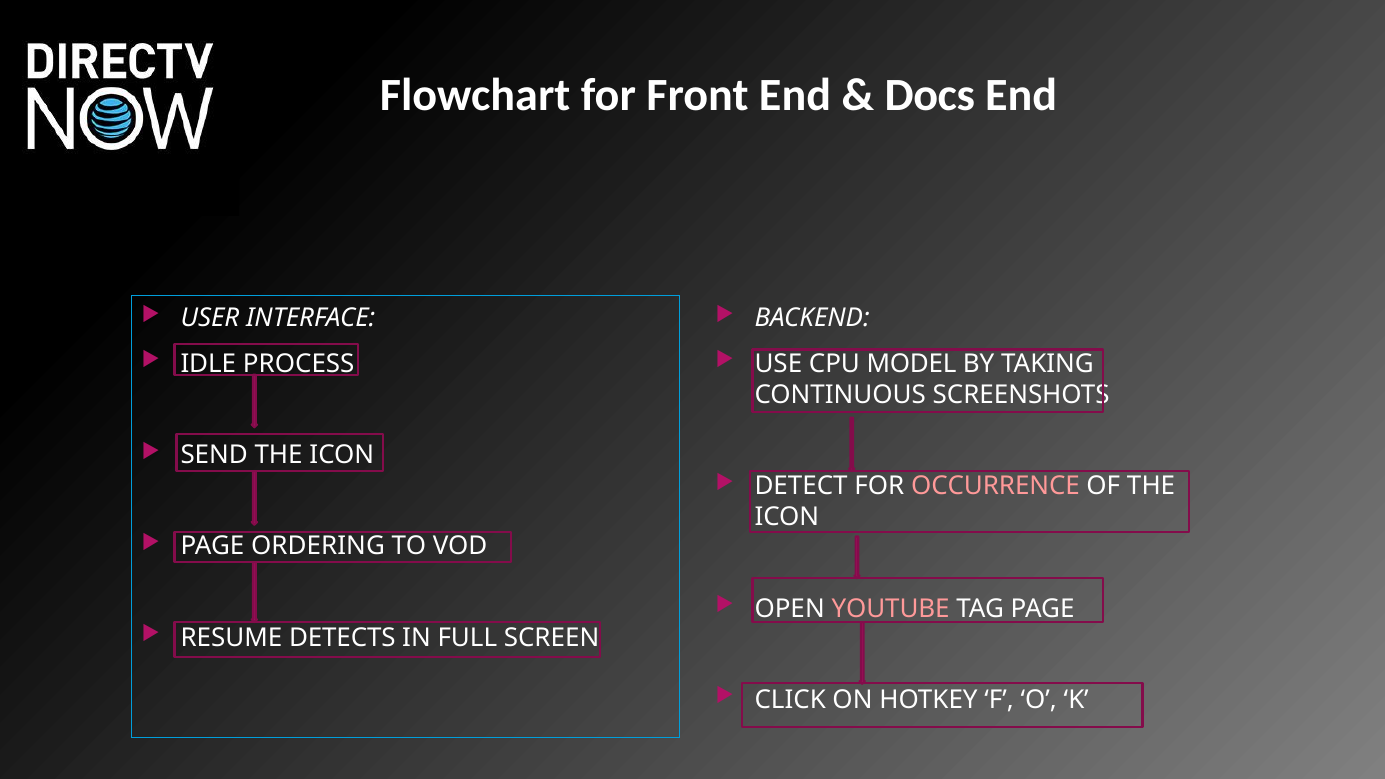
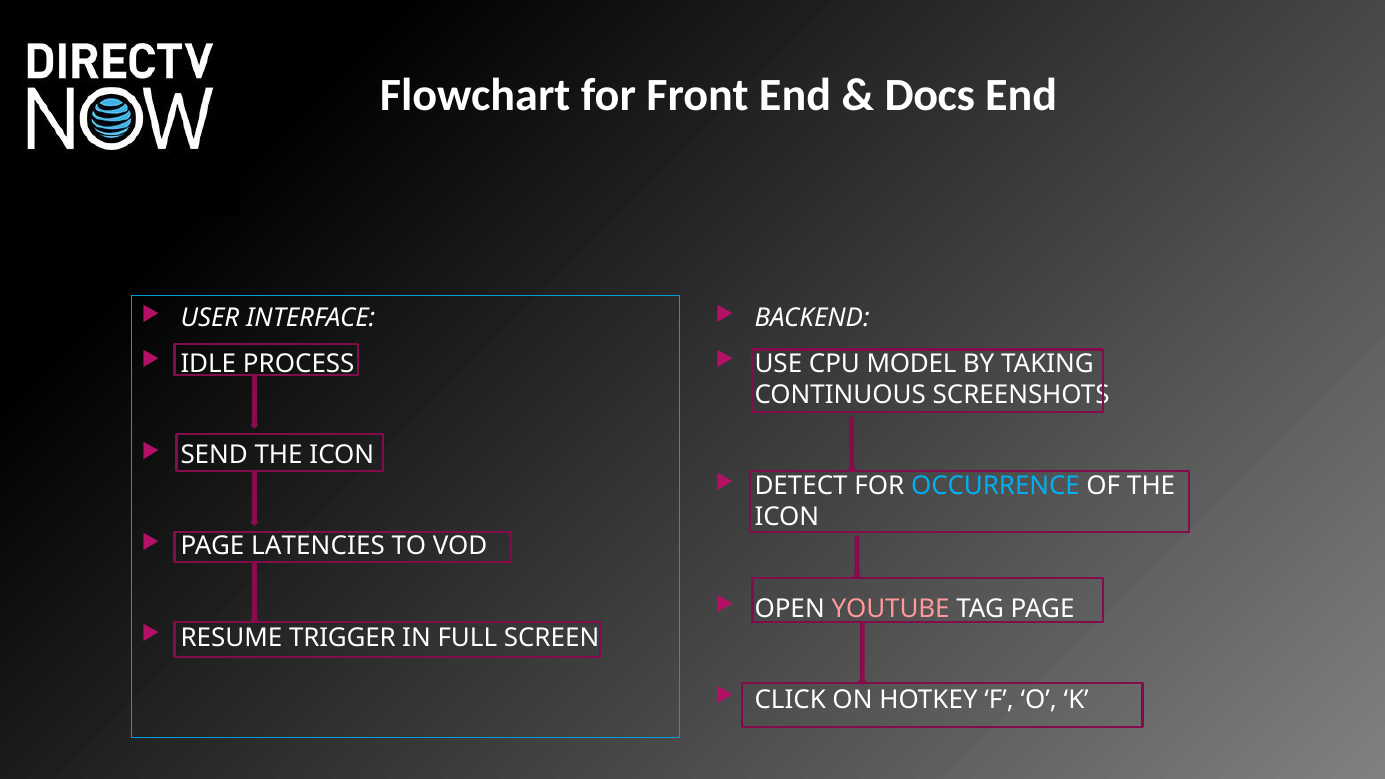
OCCURRENCE colour: pink -> light blue (995, 486)
ORDERING: ORDERING -> LATENCIES (318, 546)
DETECTS: DETECTS -> TRIGGER (342, 637)
